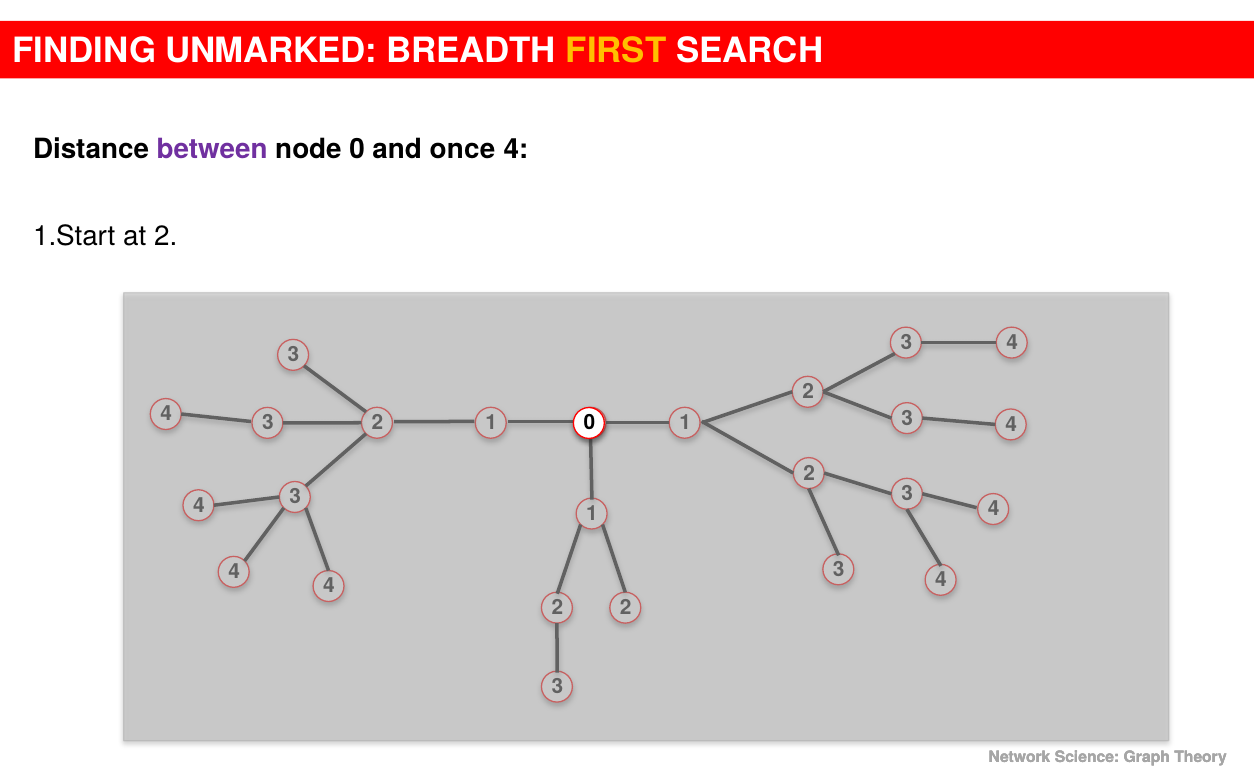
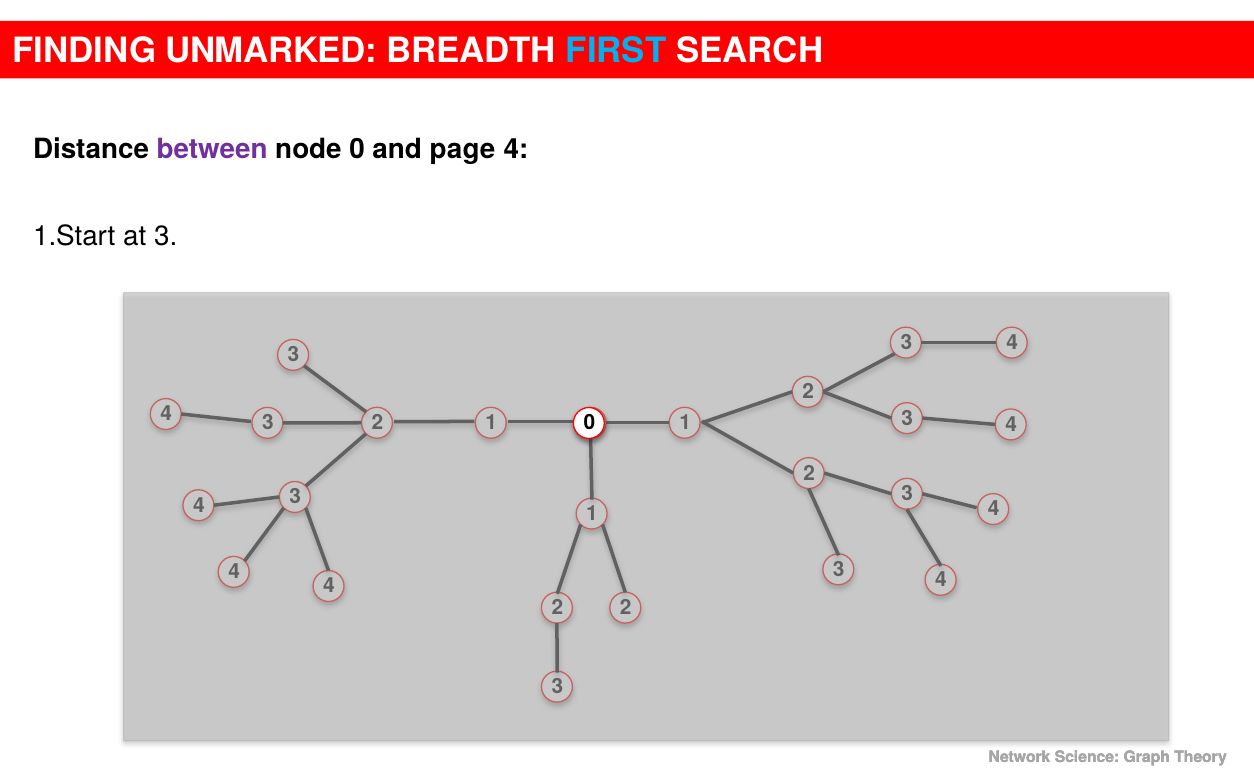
FIRST colour: yellow -> light blue (616, 51)
once: once -> page (463, 149)
at 2: 2 -> 3 (166, 236)
